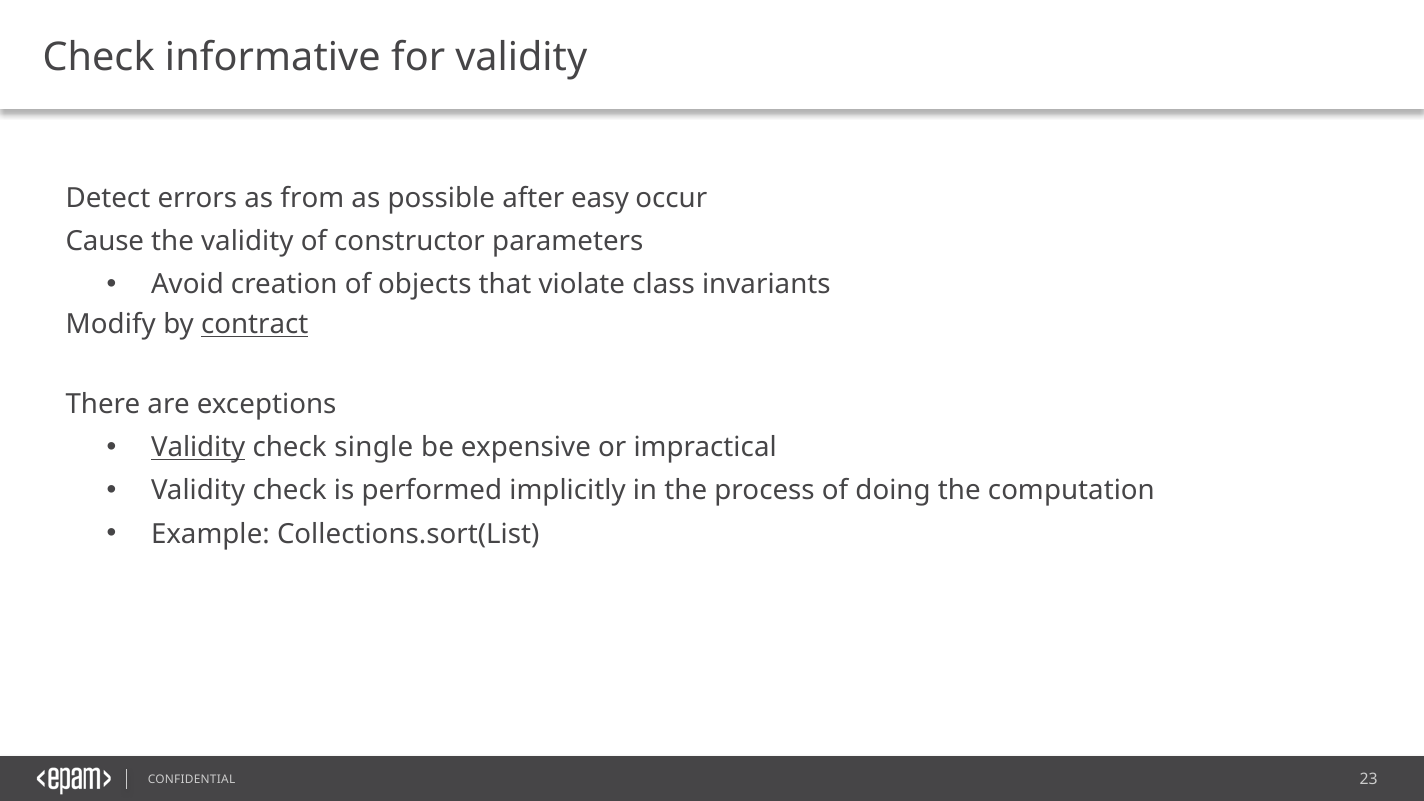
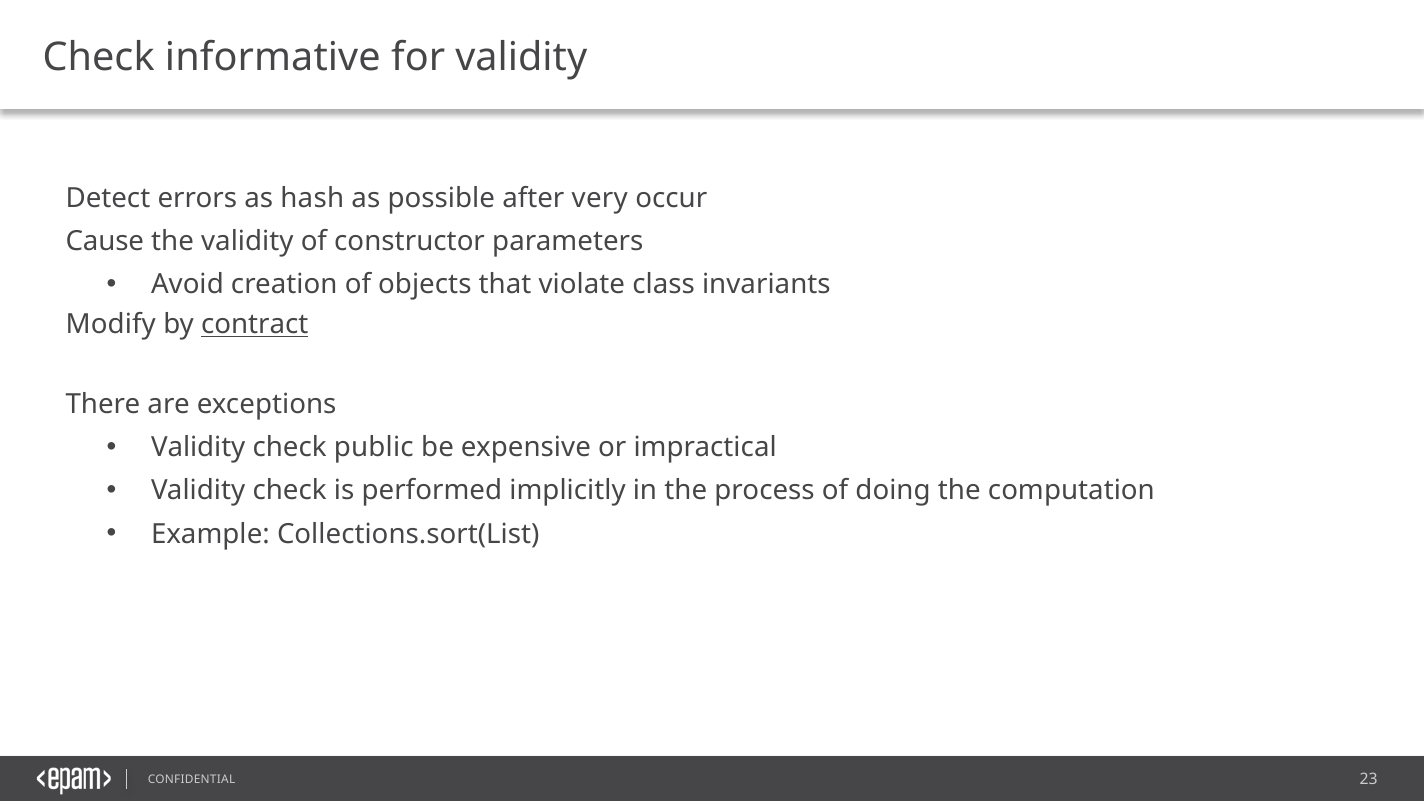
from: from -> hash (312, 199)
easy: easy -> very (600, 199)
Validity underline: present -> none (198, 448)
single: single -> public (374, 448)
